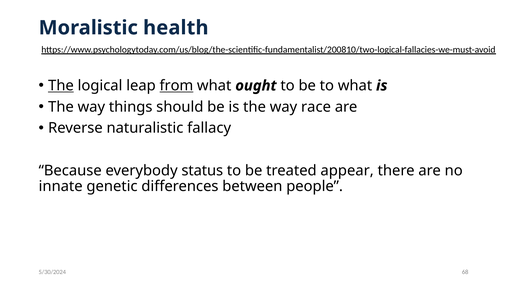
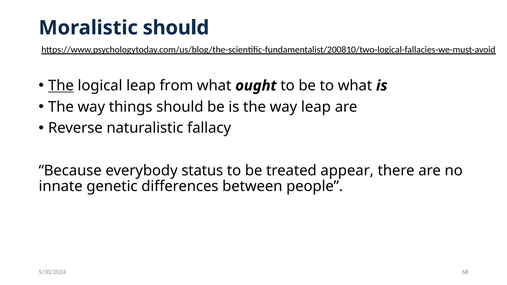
Moralistic health: health -> should (176, 28)
from underline: present -> none (176, 86)
way race: race -> leap (316, 107)
